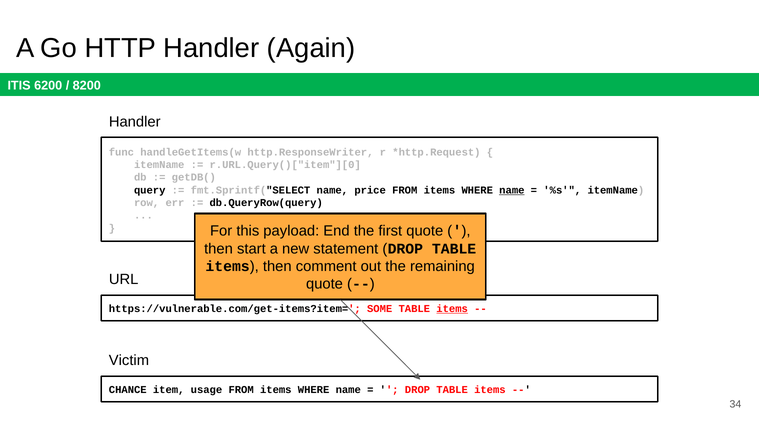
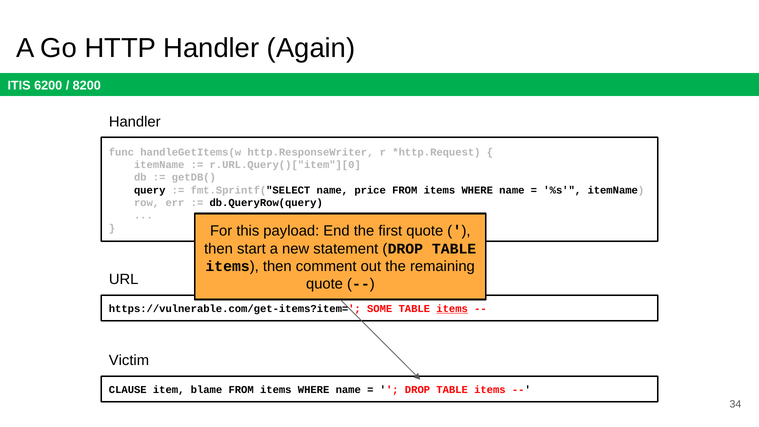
name underline: present -> none (512, 190)
CHANCE: CHANCE -> CLAUSE (128, 390)
usage: usage -> blame (206, 390)
